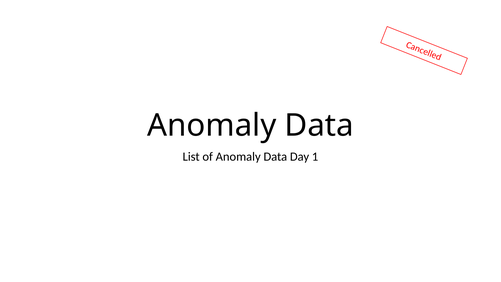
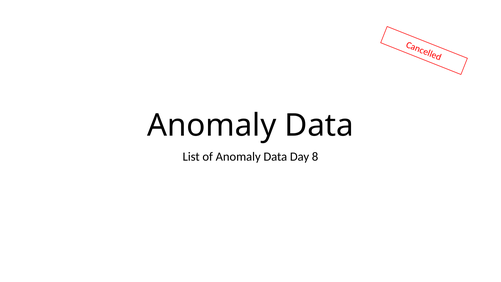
1: 1 -> 8 (315, 157)
